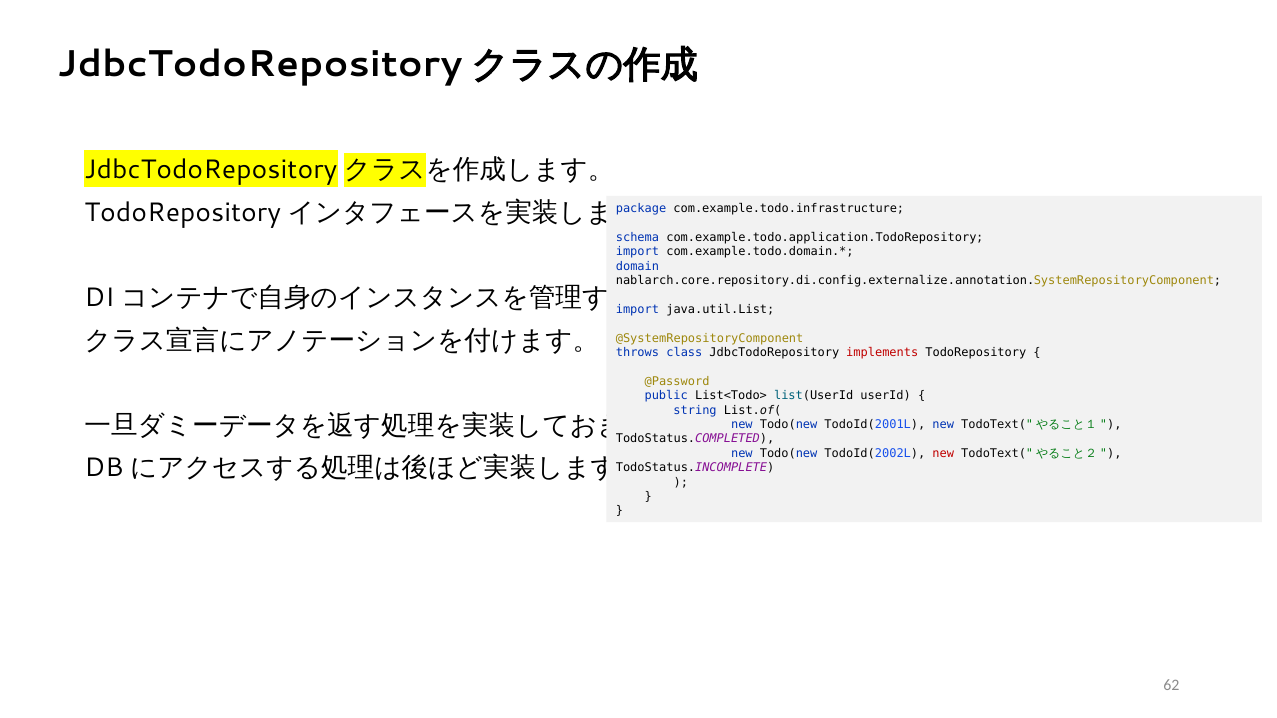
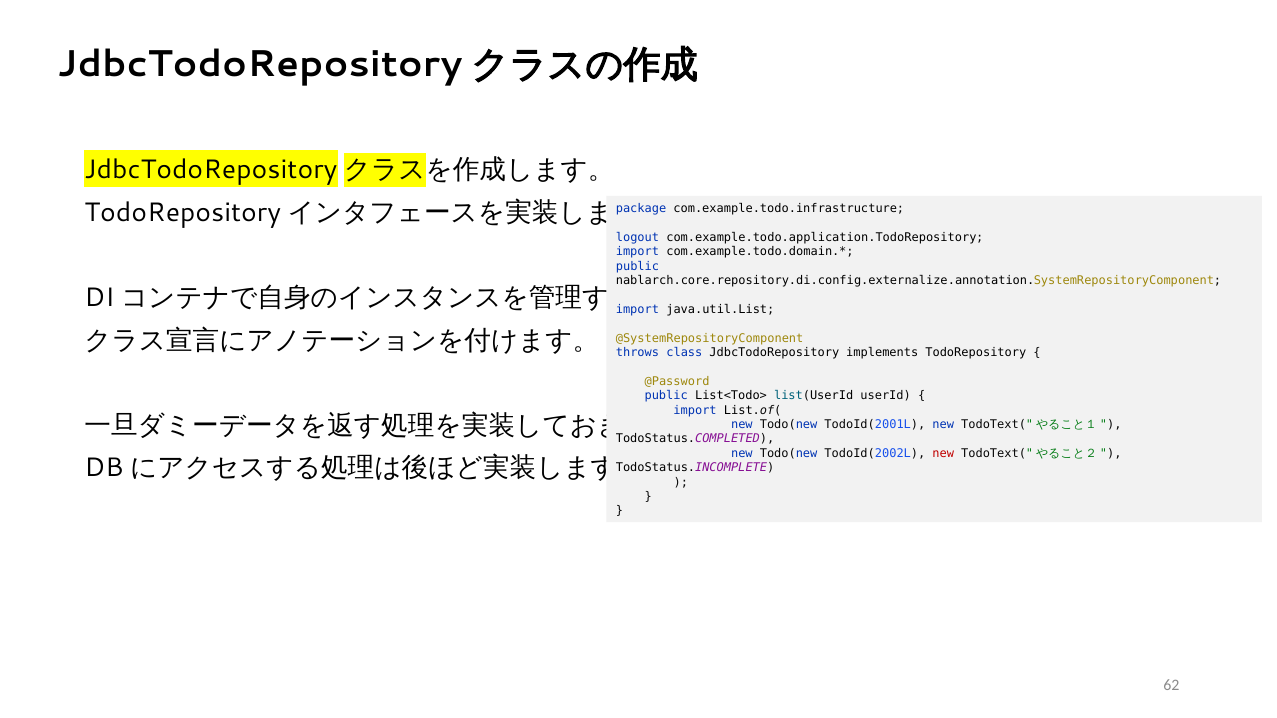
schema: schema -> logout (637, 238)
domain: domain -> public (637, 266)
implements colour: red -> black (882, 353)
string: string -> import (695, 410)
